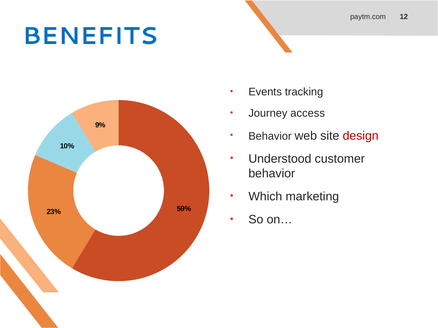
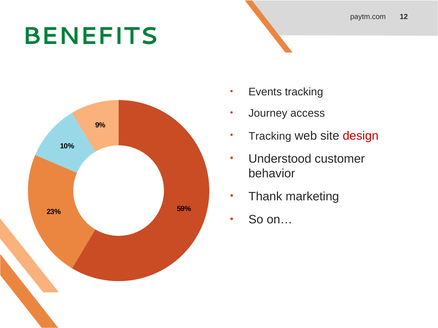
BENEFITS colour: blue -> green (90, 36)
Behavior: Behavior -> Tracking (270, 136)
Which: Which -> Thank (265, 197)
